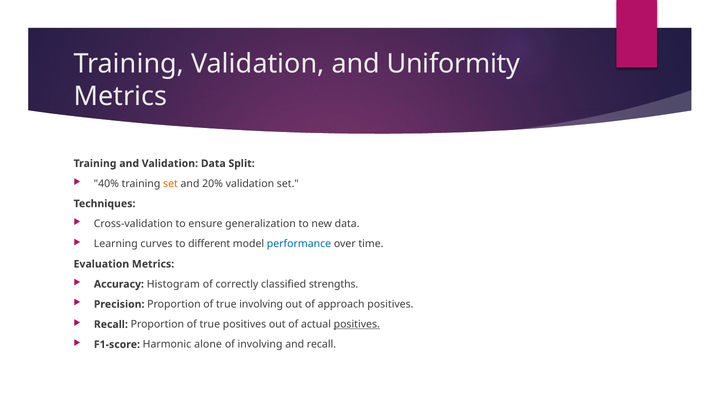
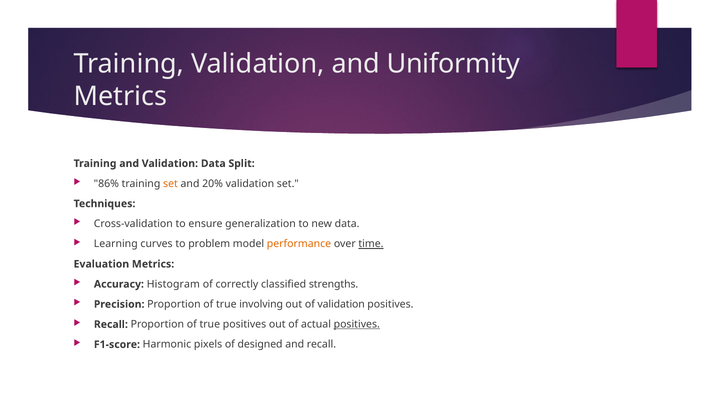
40%: 40% -> 86% (106, 184)
different: different -> problem (209, 244)
performance colour: blue -> orange (299, 244)
time underline: none -> present (371, 244)
of approach: approach -> validation (341, 304)
alone: alone -> pixels (208, 344)
of involving: involving -> designed (260, 344)
